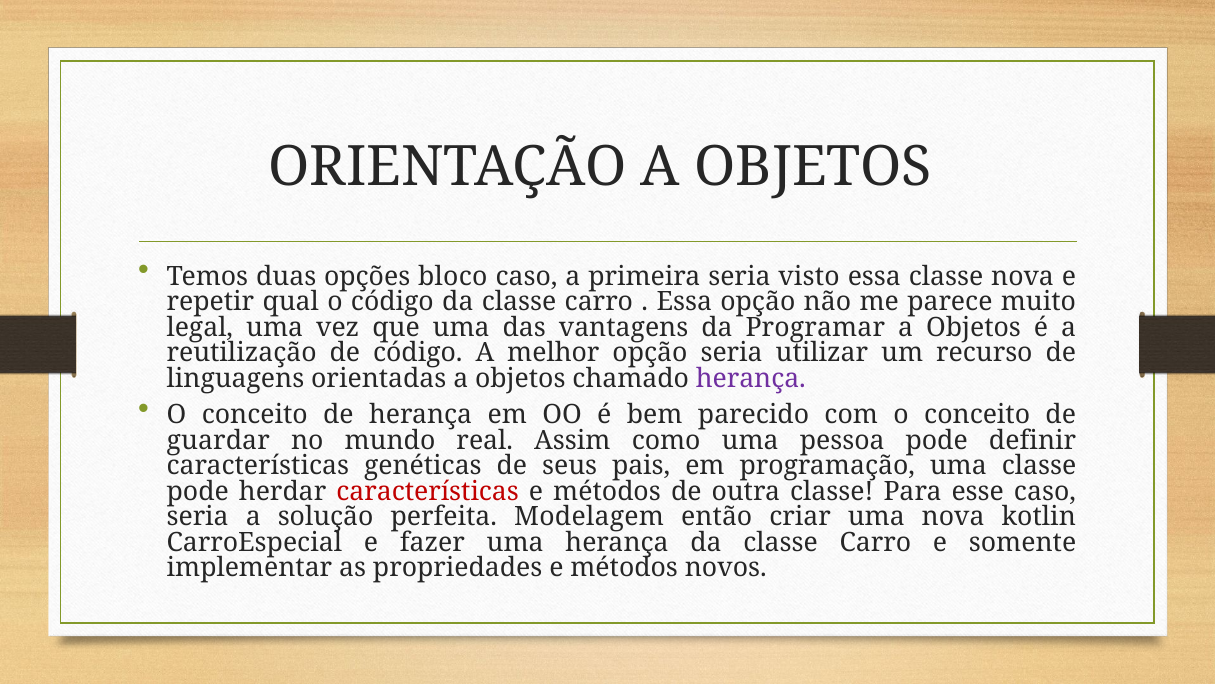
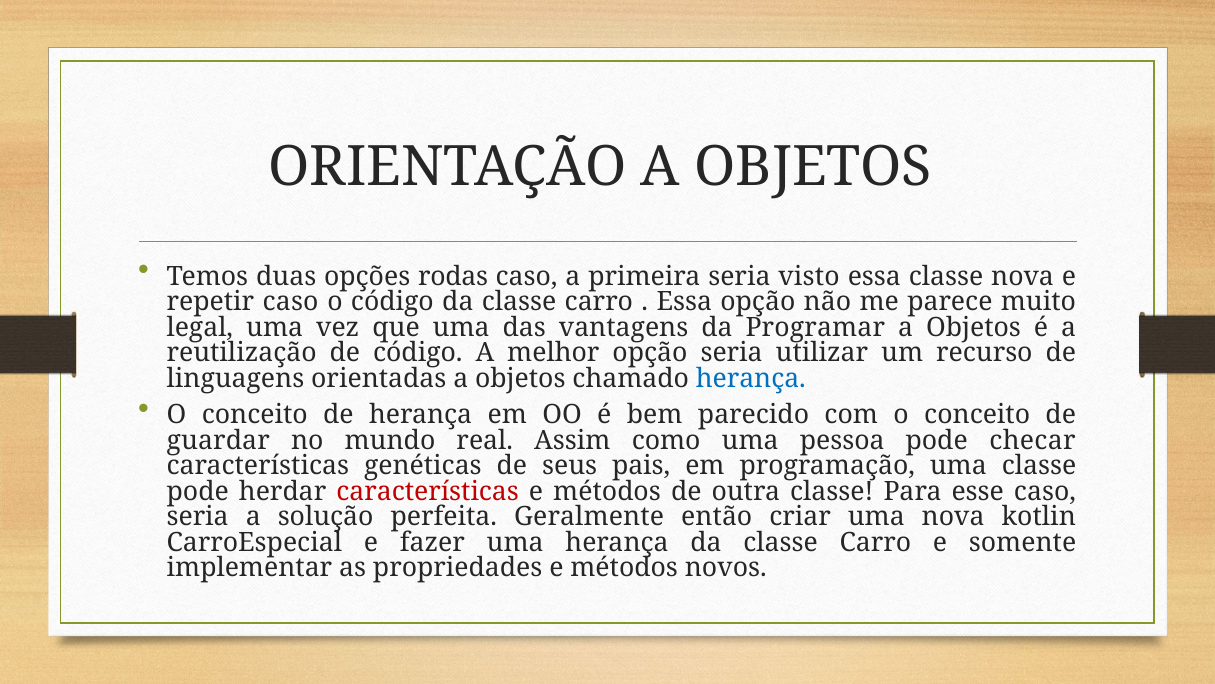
bloco: bloco -> rodas (453, 276)
repetir qual: qual -> caso (291, 302)
herança colour: purple -> blue (751, 378)
definir: definir -> checar (1033, 440)
Modelagem: Modelagem -> Geralmente (589, 517)
